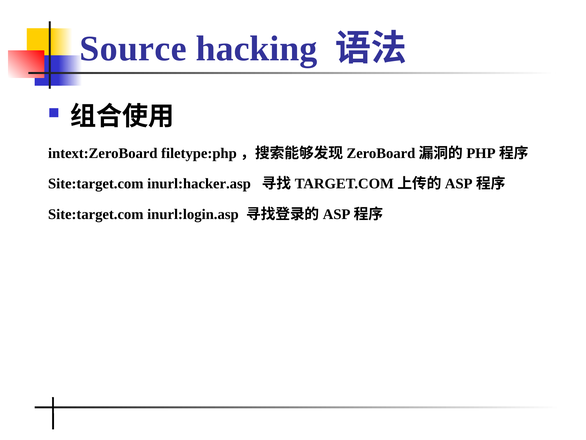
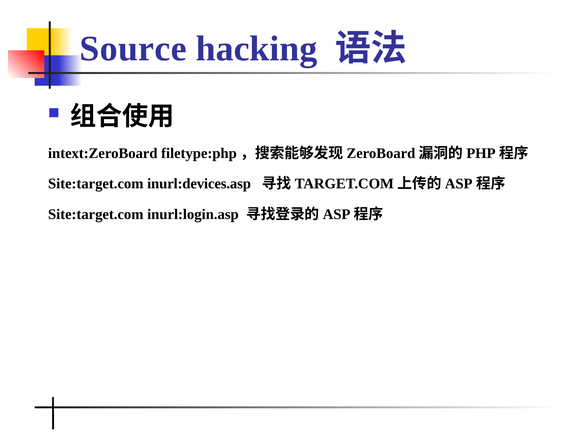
inurl:hacker.asp: inurl:hacker.asp -> inurl:devices.asp (199, 184)
